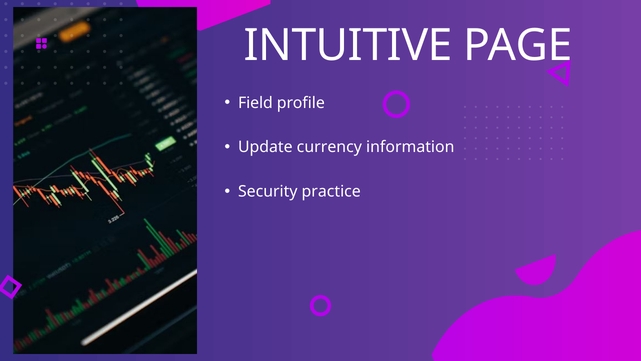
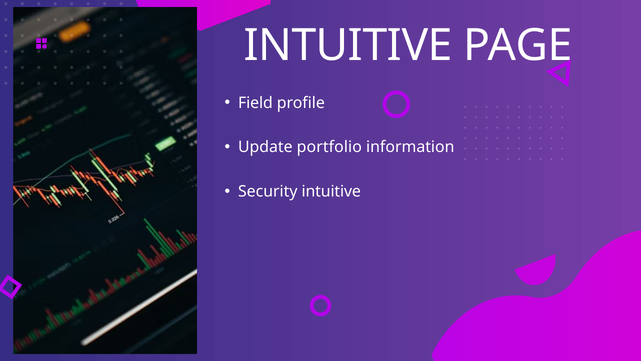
currency: currency -> portfolio (329, 147)
Security practice: practice -> intuitive (331, 191)
